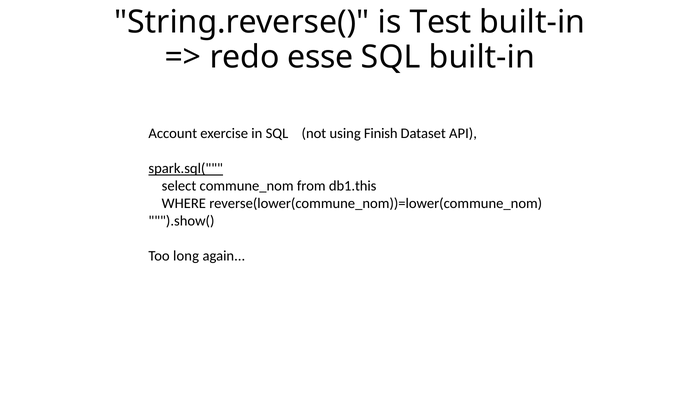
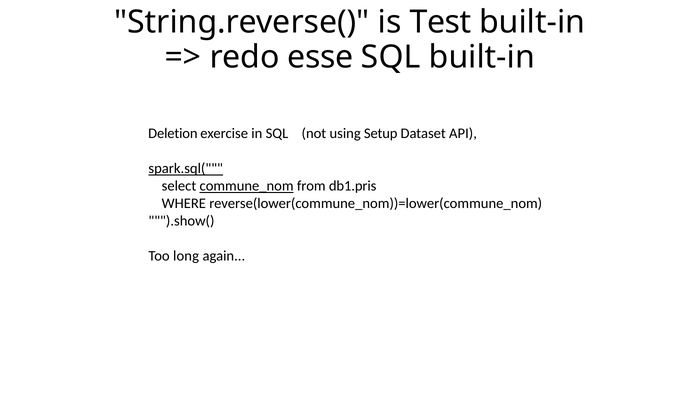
Account: Account -> Deletion (173, 133)
Finish: Finish -> Setup (381, 133)
commune_nom underline: none -> present (247, 186)
db1.this: db1.this -> db1.pris (353, 186)
